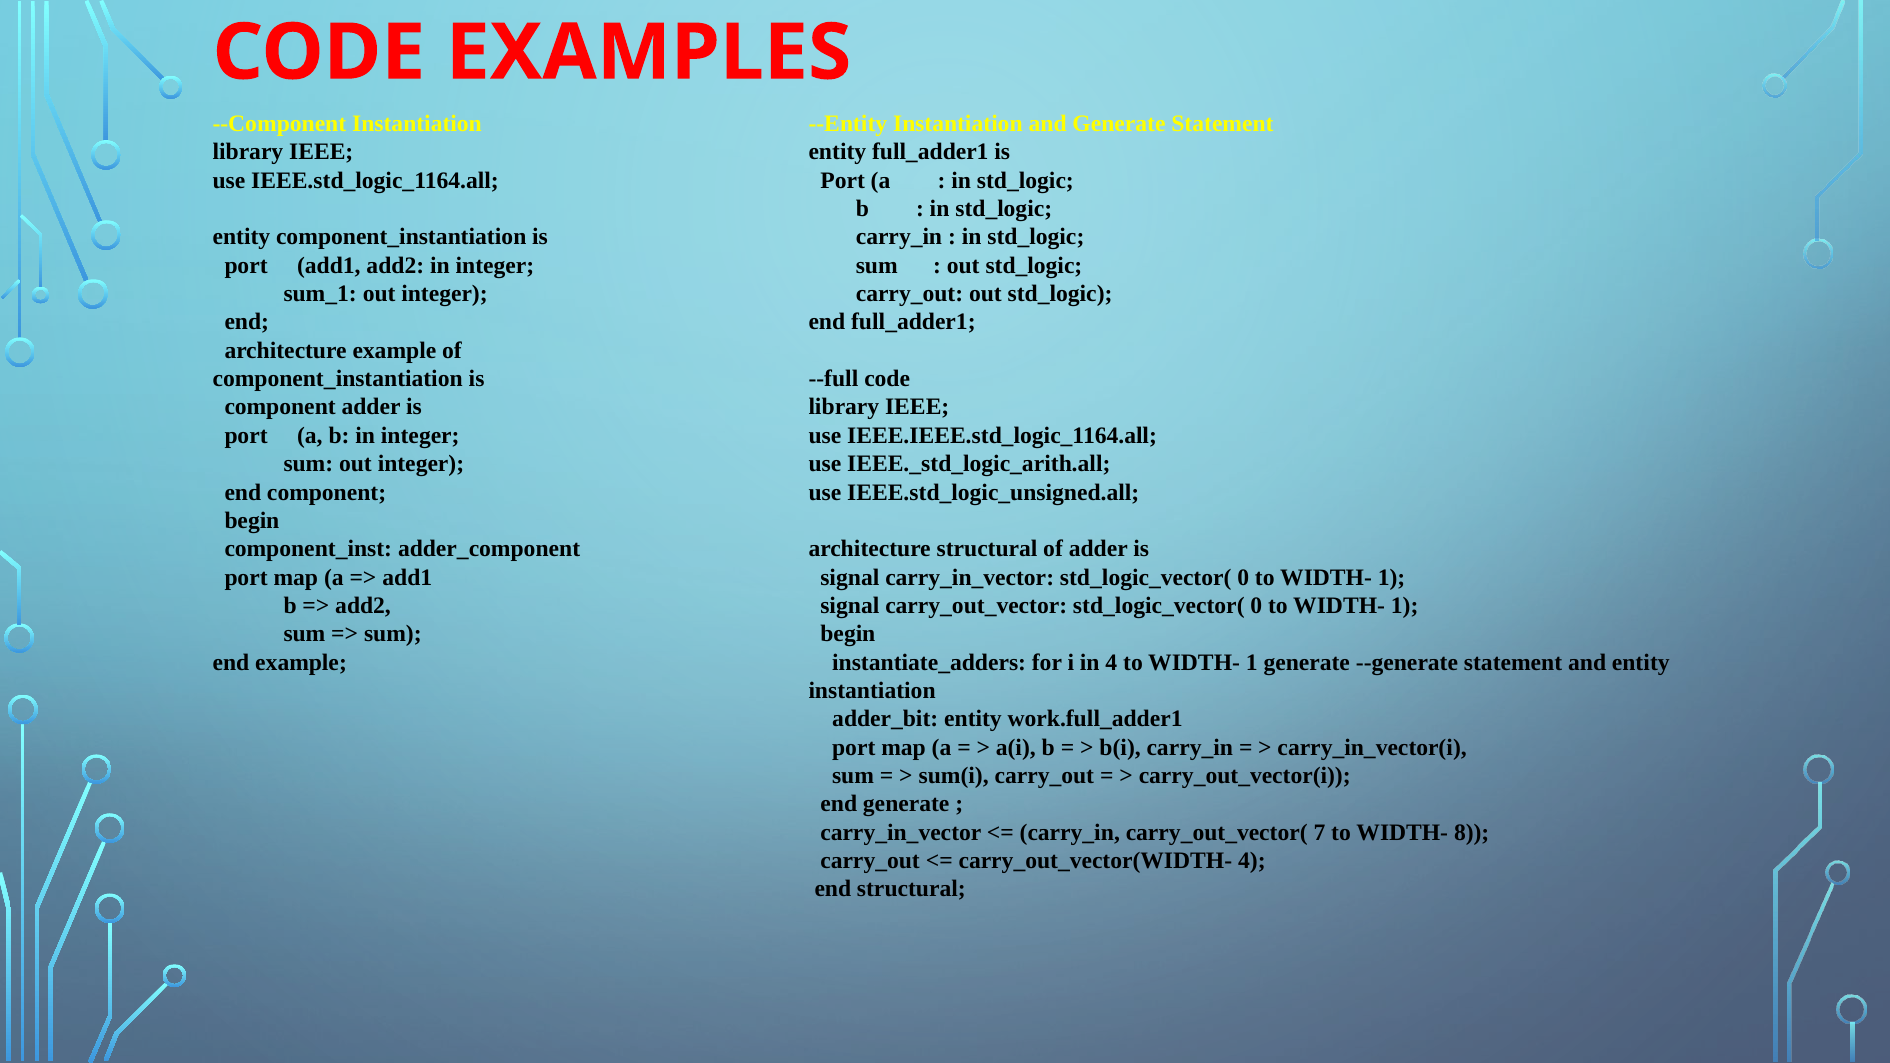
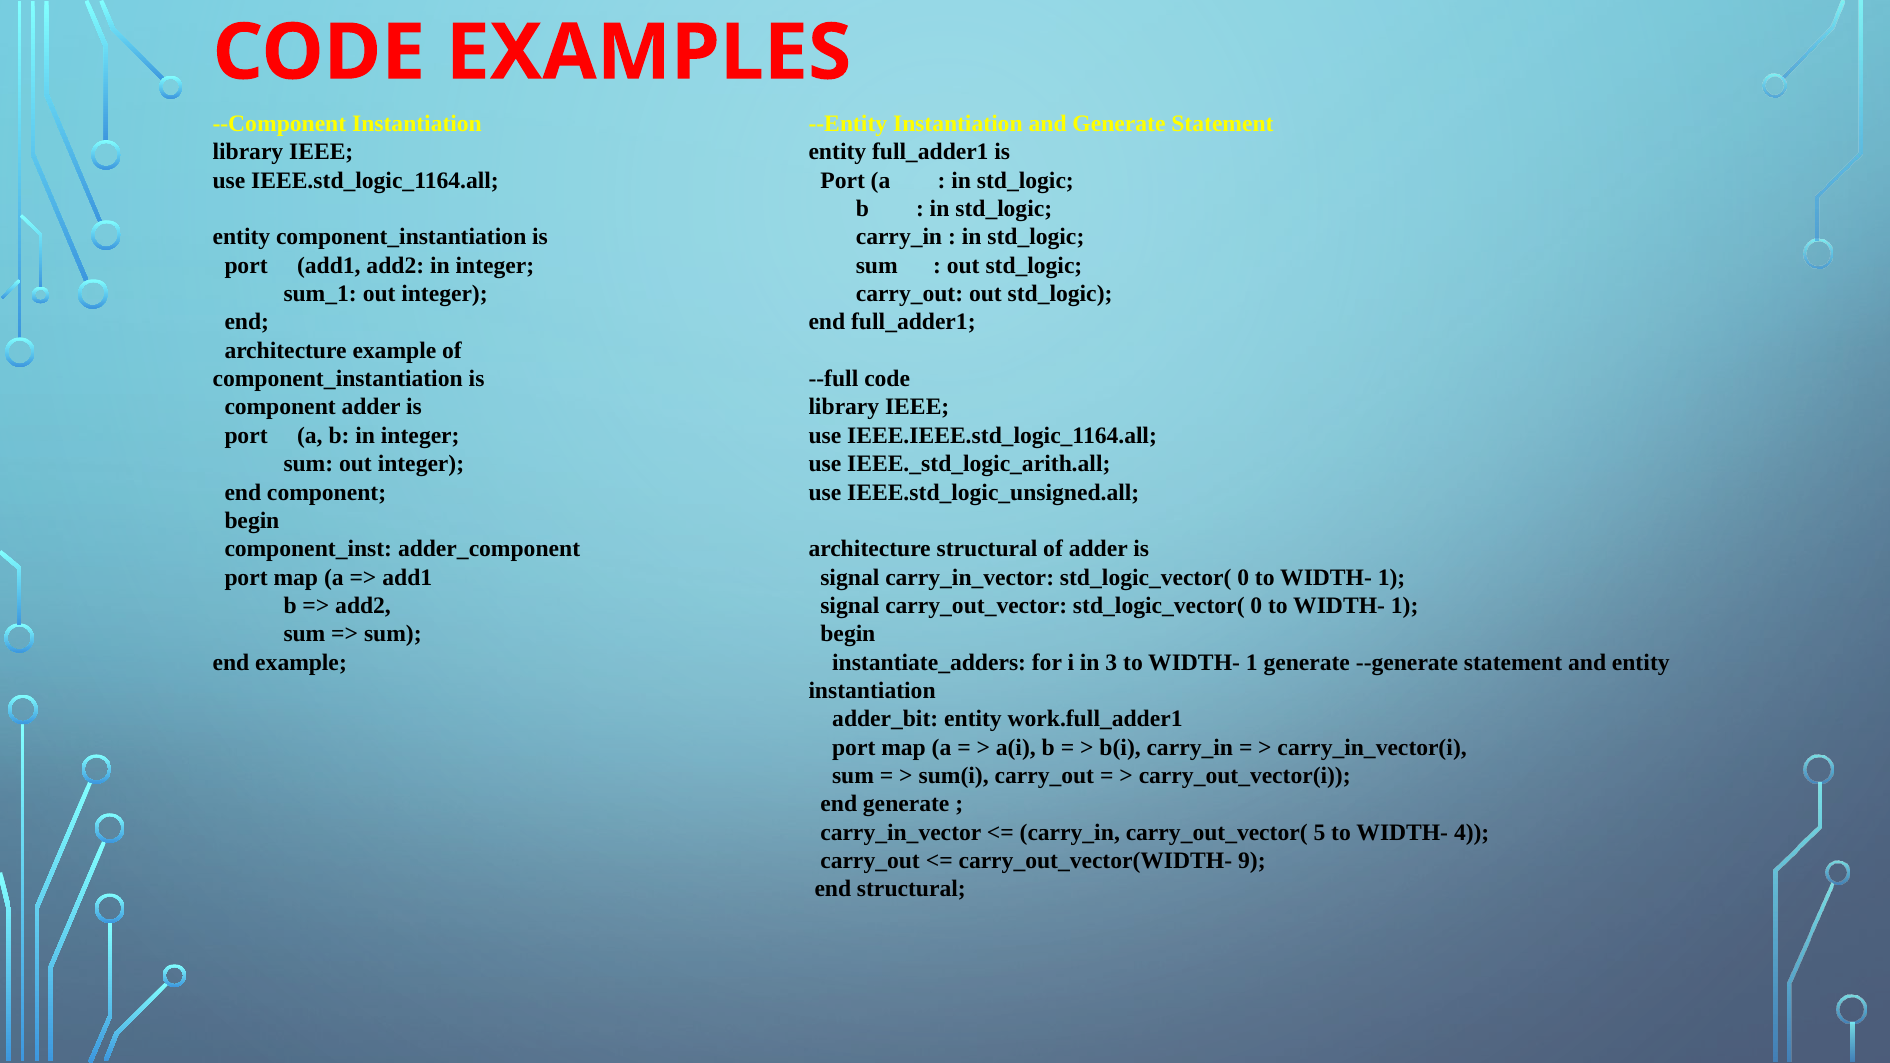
in 4: 4 -> 3 (1111, 662)
7: 7 -> 5 (1319, 832)
8: 8 -> 4 (1472, 832)
carry_out_vector(WIDTH- 4: 4 -> 9 (1252, 861)
